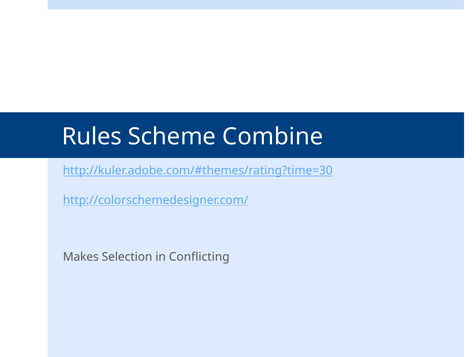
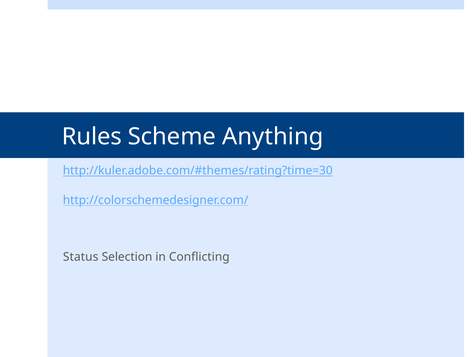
Combine: Combine -> Anything (273, 137)
Makes: Makes -> Status (81, 257)
